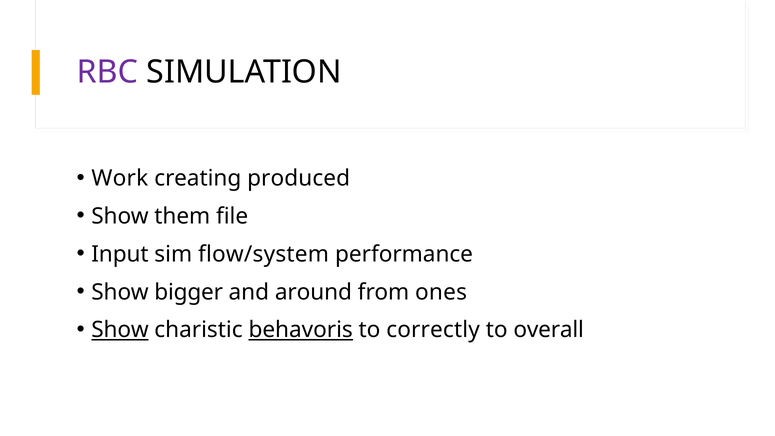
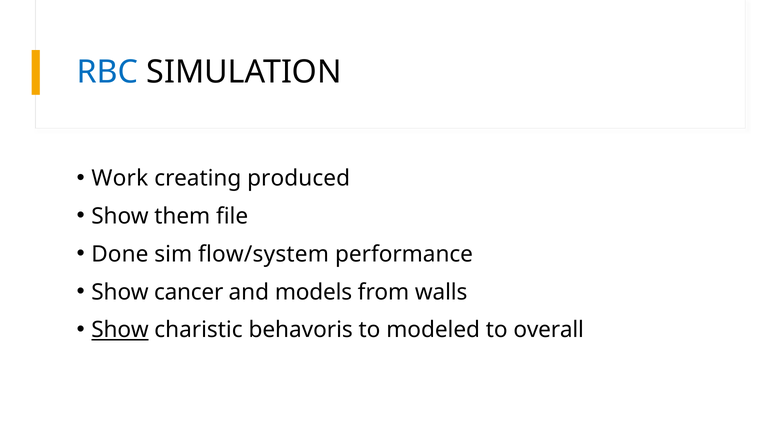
RBC colour: purple -> blue (107, 72)
Input: Input -> Done (120, 254)
bigger: bigger -> cancer (189, 292)
around: around -> models (314, 292)
ones: ones -> walls (441, 292)
behavoris underline: present -> none (301, 330)
correctly: correctly -> modeled (433, 330)
